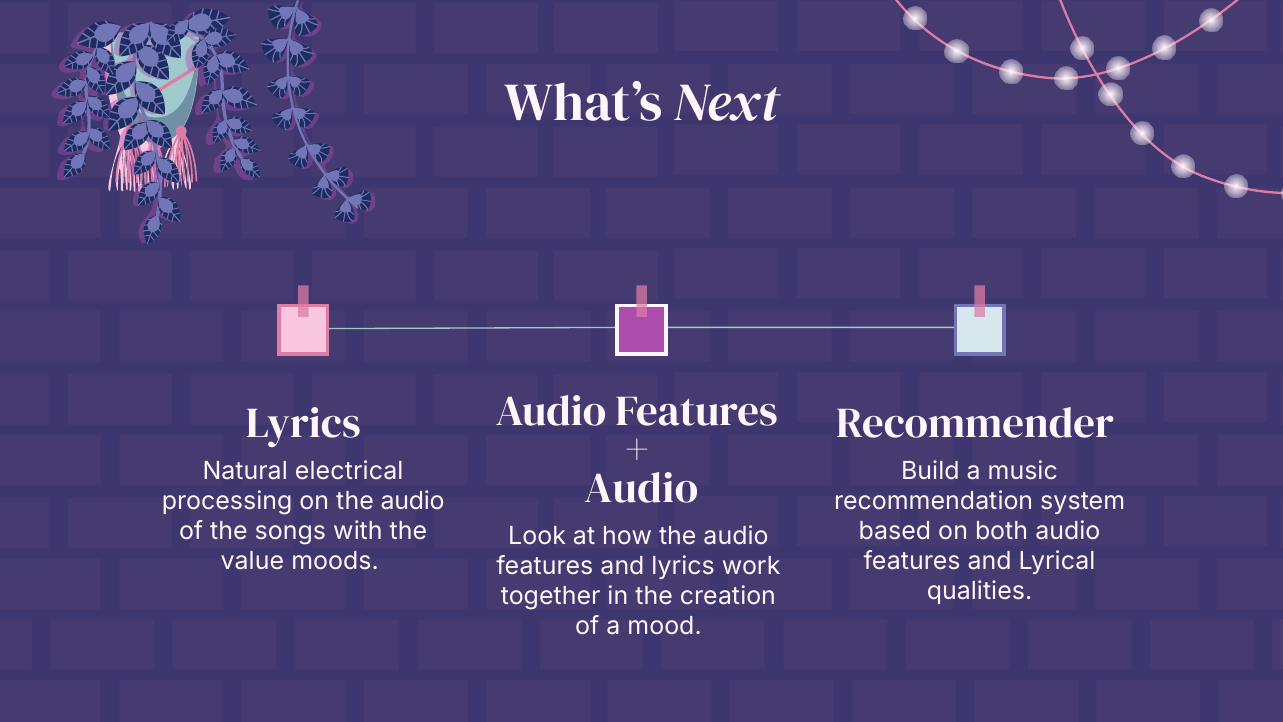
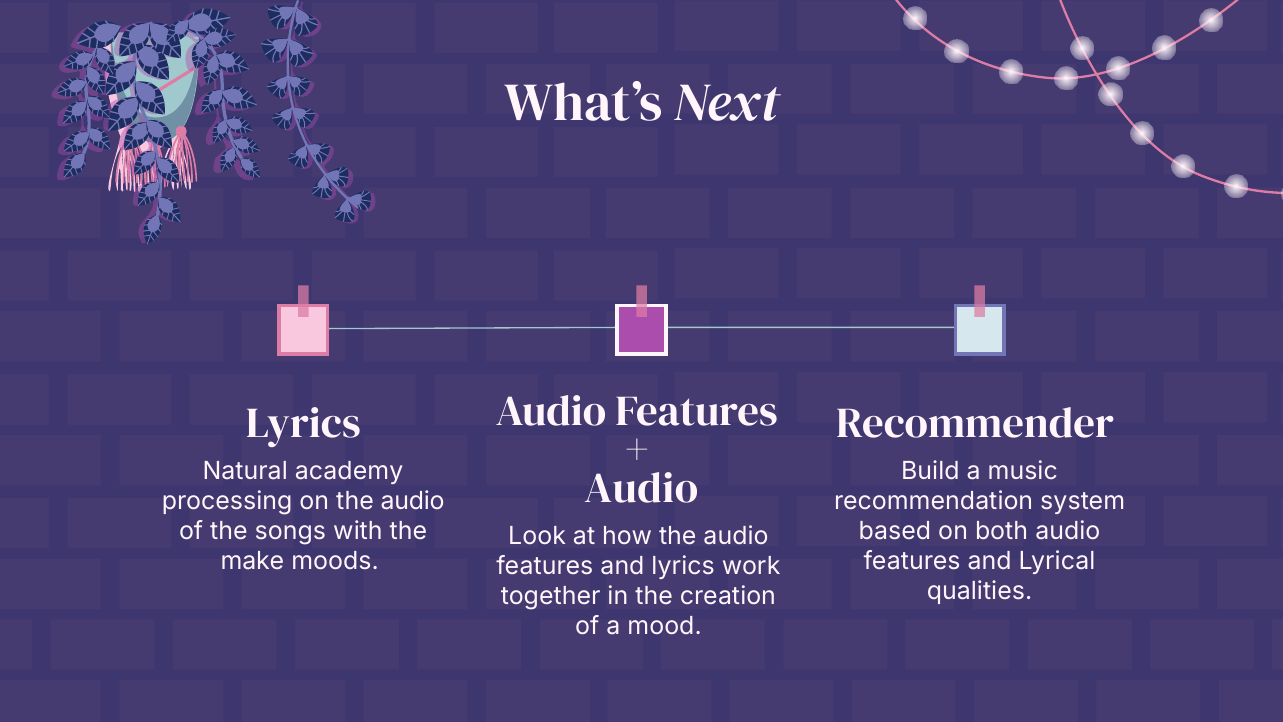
electrical: electrical -> academy (349, 471)
value: value -> make (252, 561)
